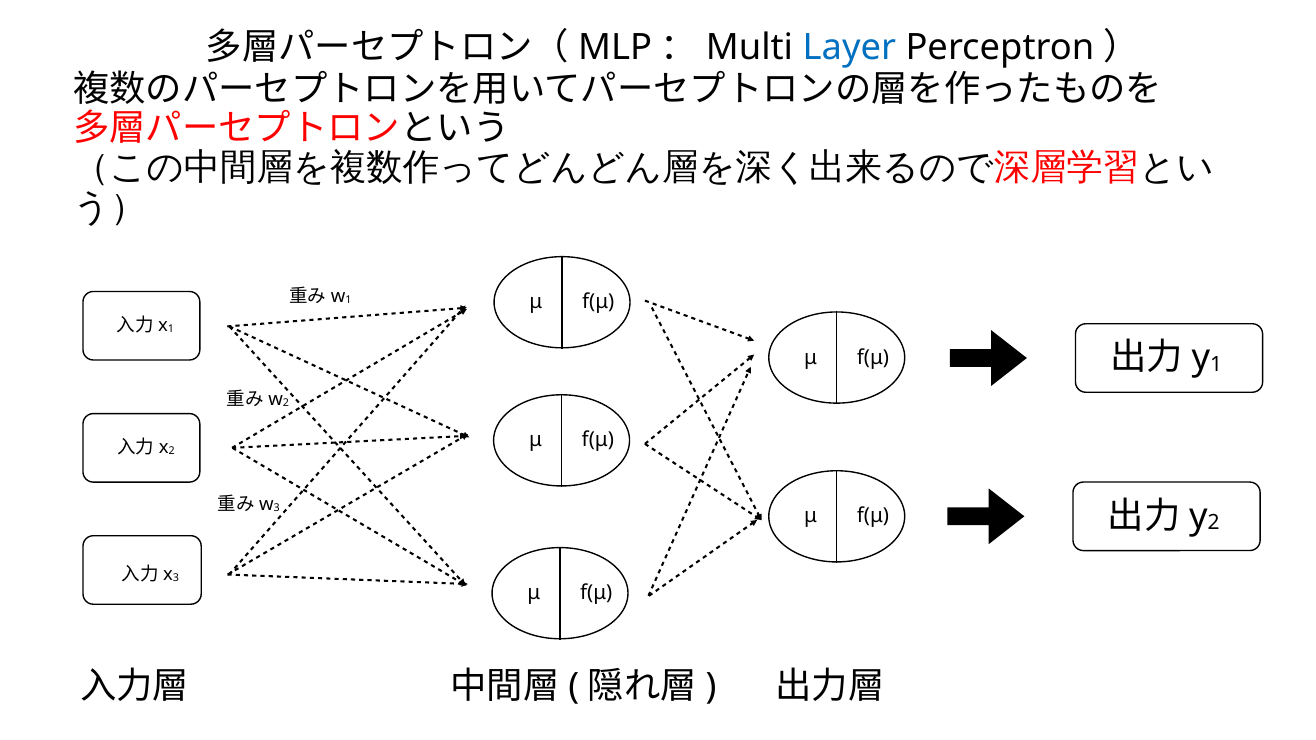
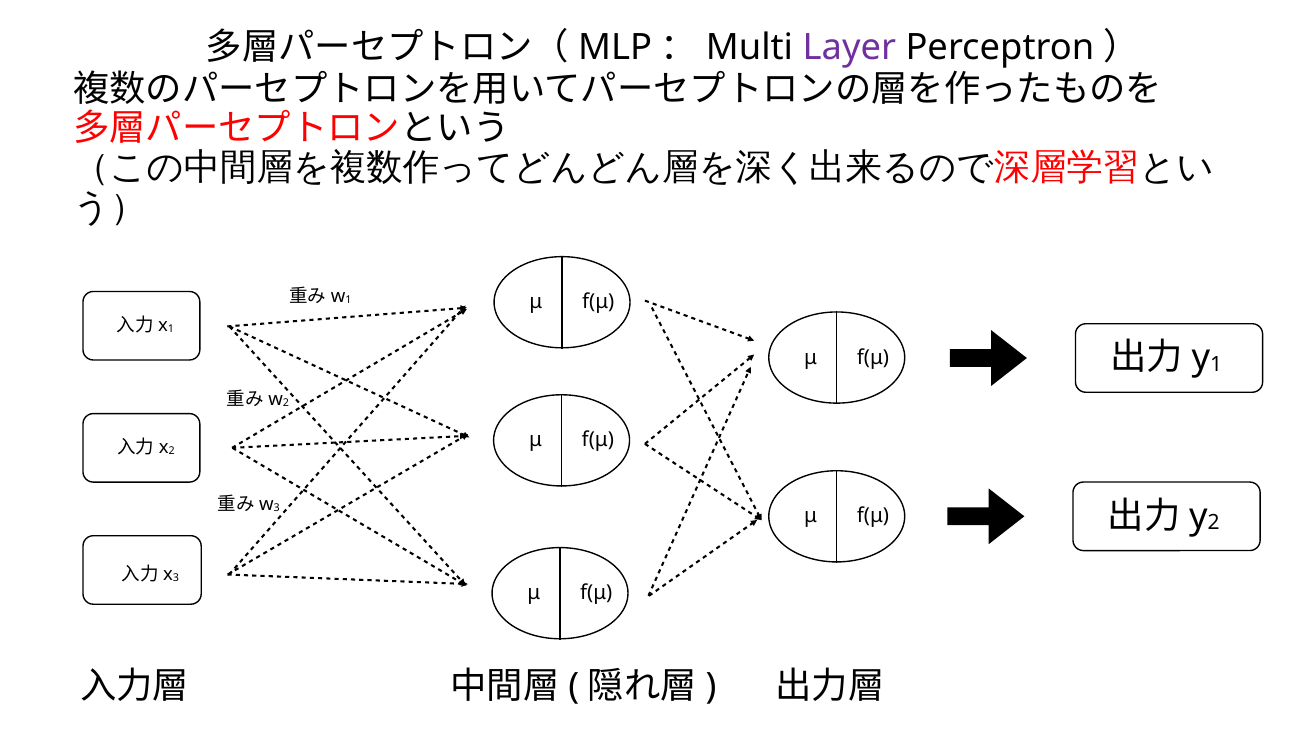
Layer colour: blue -> purple (849, 47)
